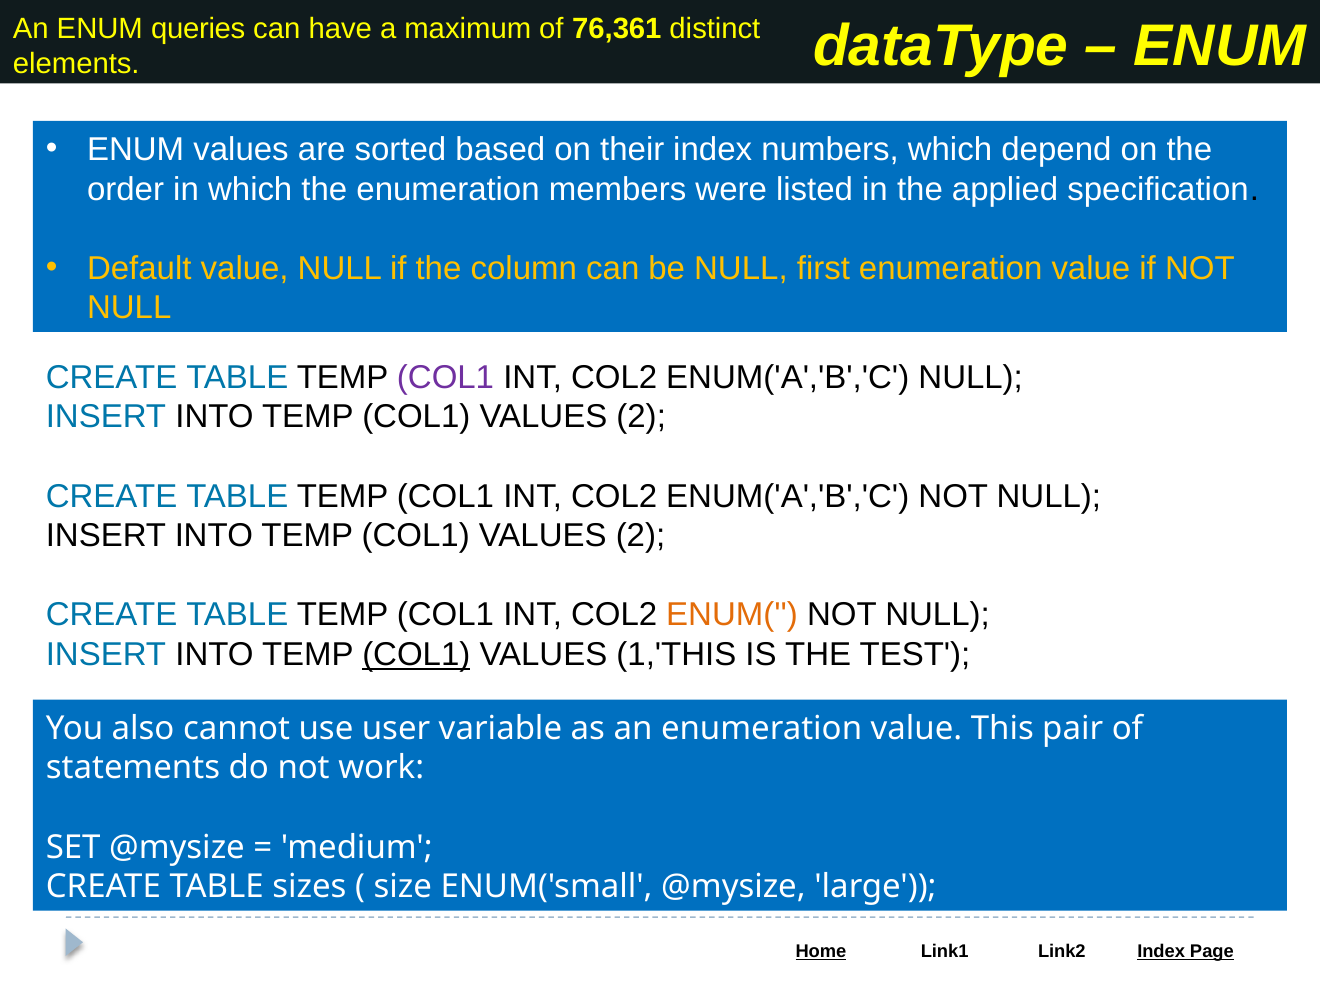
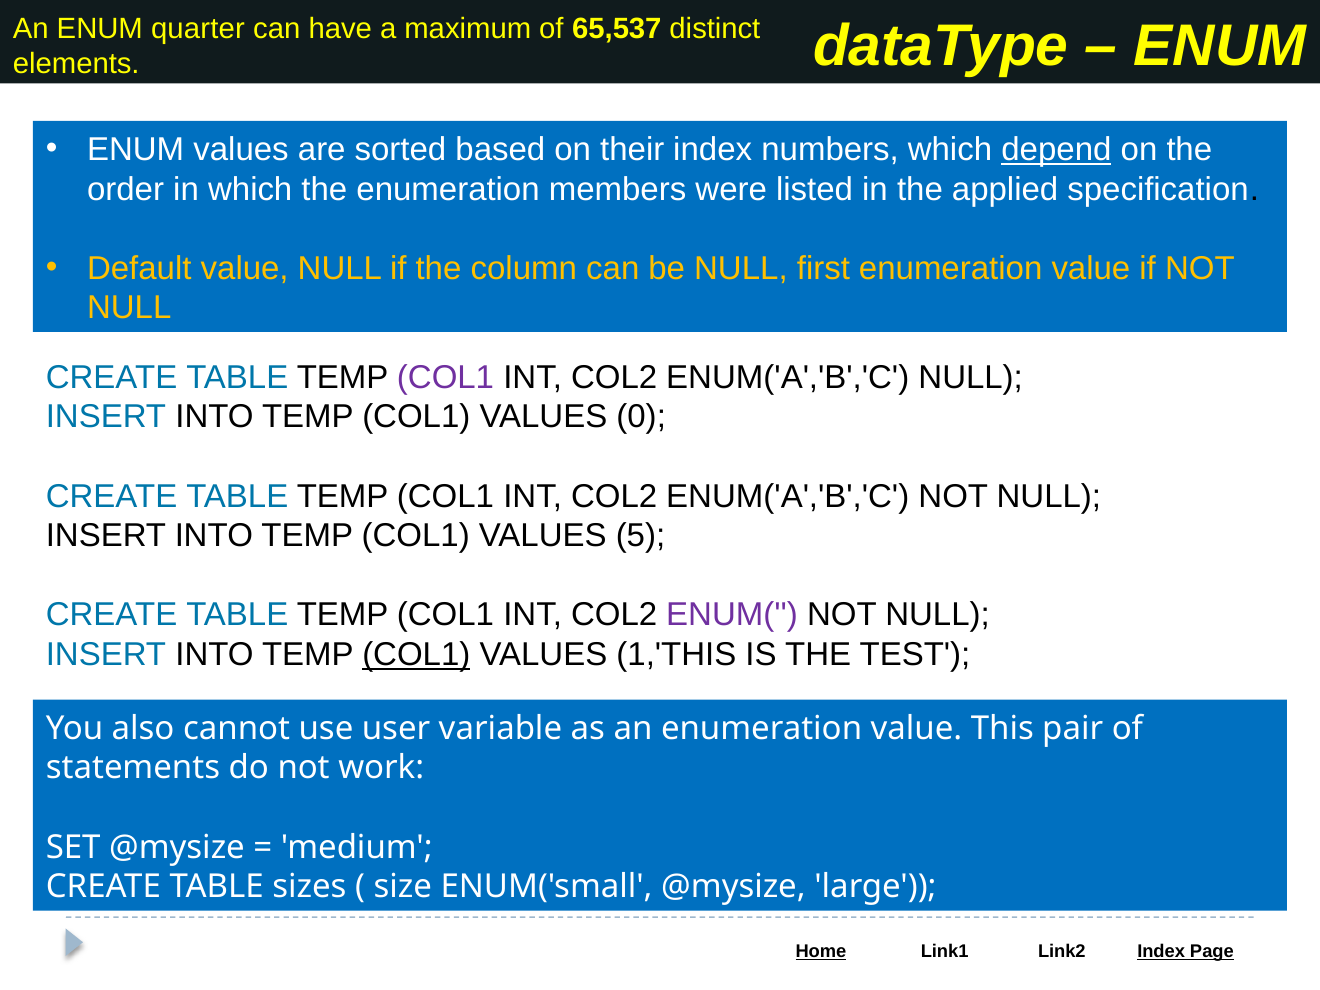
queries: queries -> quarter (198, 28)
76,361: 76,361 -> 65,537 (617, 28)
depend underline: none -> present (1056, 150)
2: 2 -> 0 (641, 417)
2: 2 -> 5 (640, 536)
ENUM( colour: orange -> purple (732, 615)
